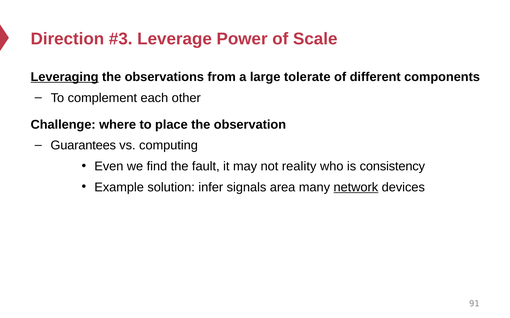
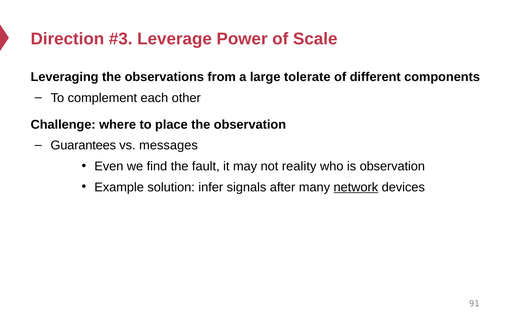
Leveraging underline: present -> none (65, 77)
computing: computing -> messages (168, 146)
is consistency: consistency -> observation (392, 167)
area: area -> after (283, 188)
